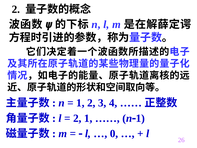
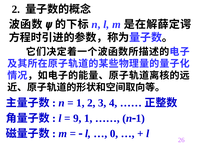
2: 2 -> 9 (77, 118)
